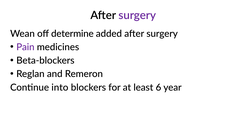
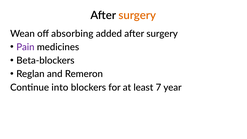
surgery colour: purple -> orange (137, 15)
determine: determine -> absorbing (72, 34)
6: 6 -> 7 (158, 87)
